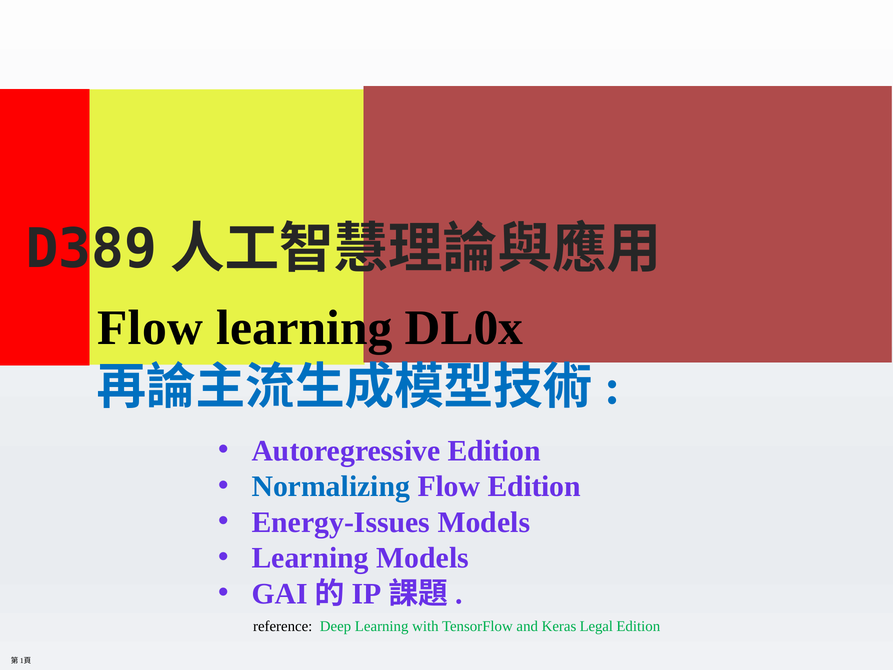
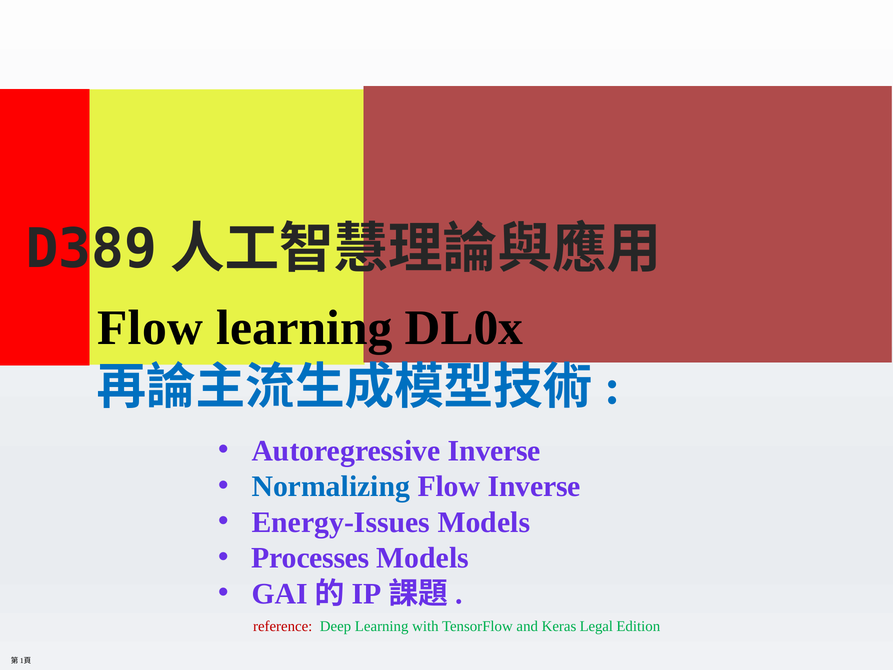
Autoregressive Edition: Edition -> Inverse (494, 451)
Flow Edition: Edition -> Inverse (534, 486)
Learning: Learning -> Processes (310, 558)
reference colour: black -> red (283, 626)
